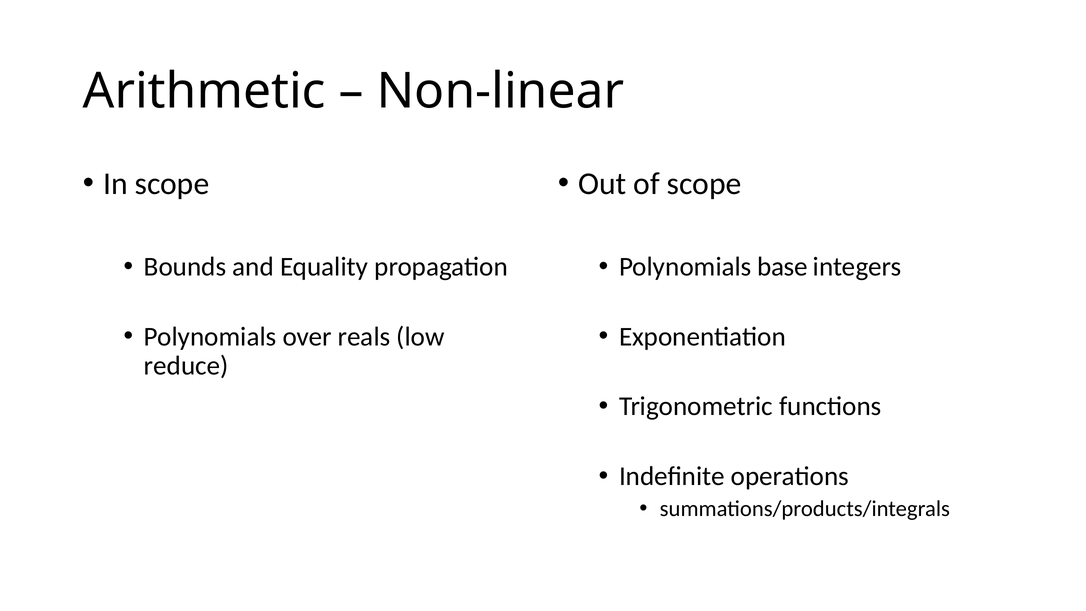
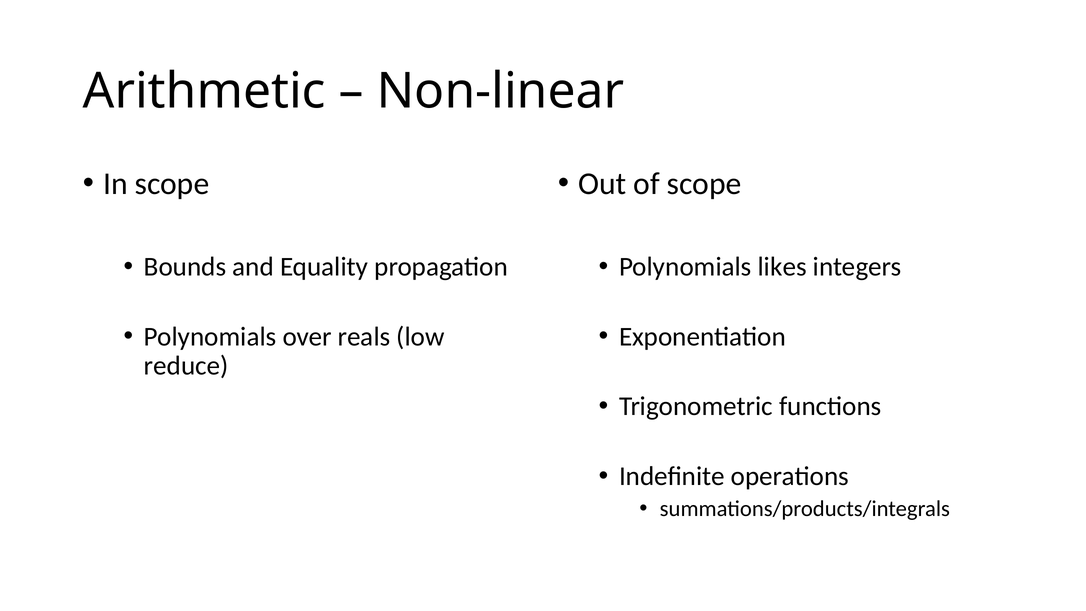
base: base -> likes (782, 267)
